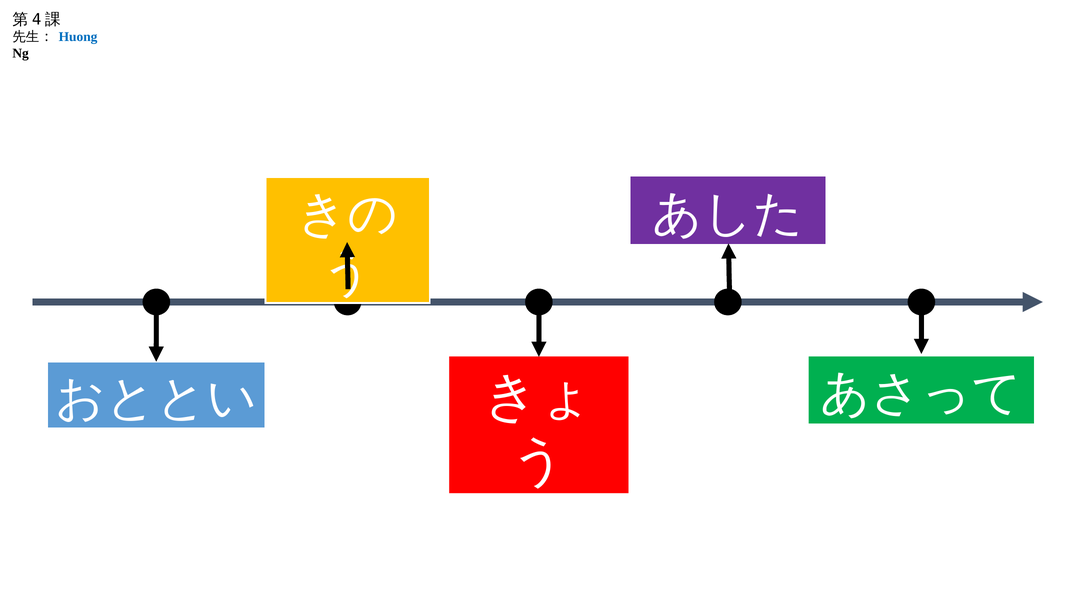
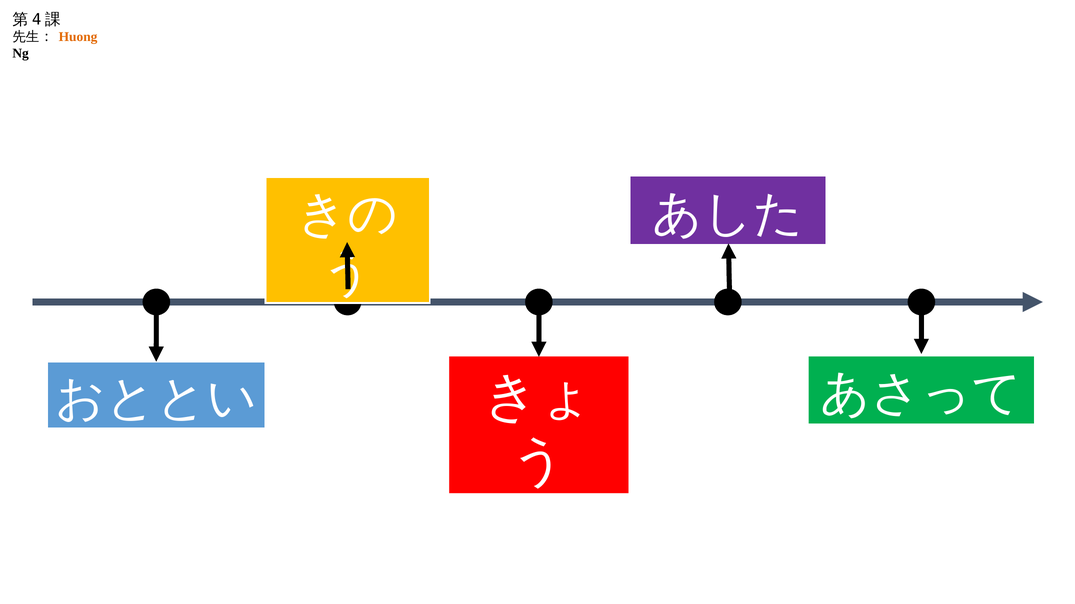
Huong colour: blue -> orange (78, 37)
